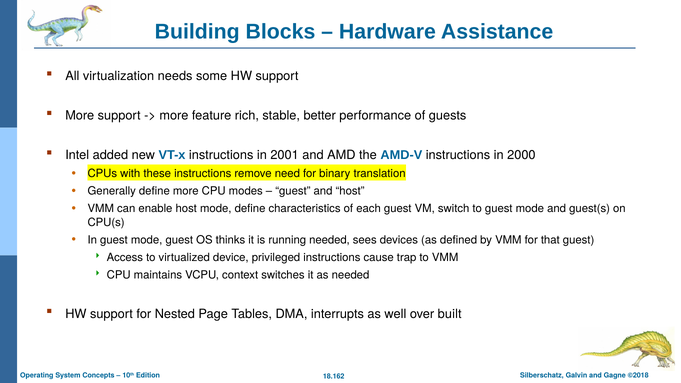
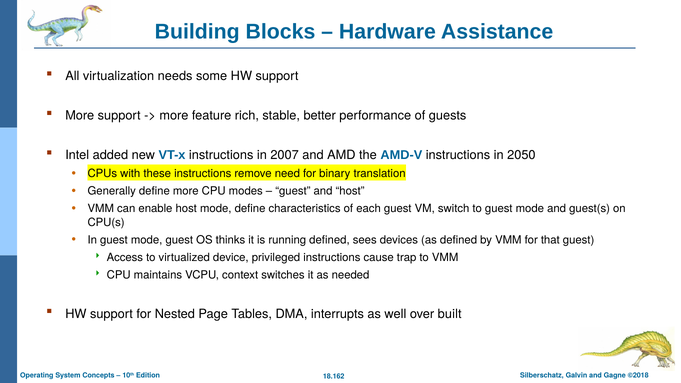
2001: 2001 -> 2007 (285, 155)
2000: 2000 -> 2050 (521, 155)
running needed: needed -> defined (329, 240)
